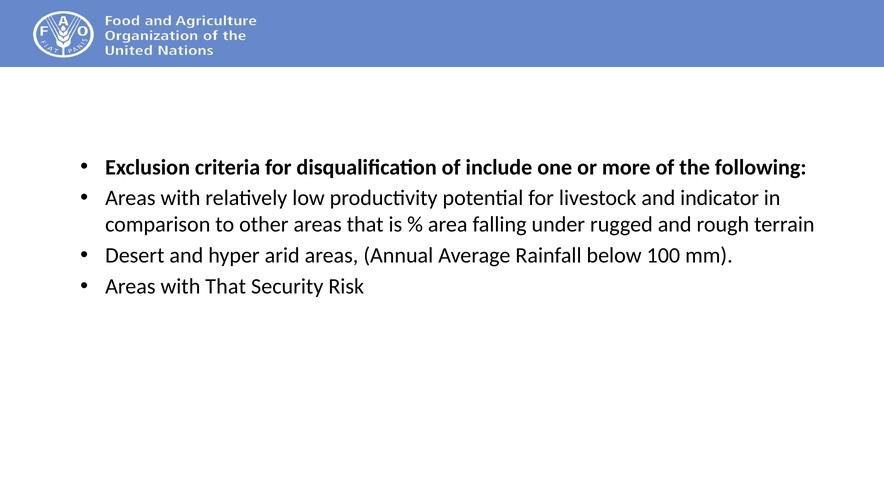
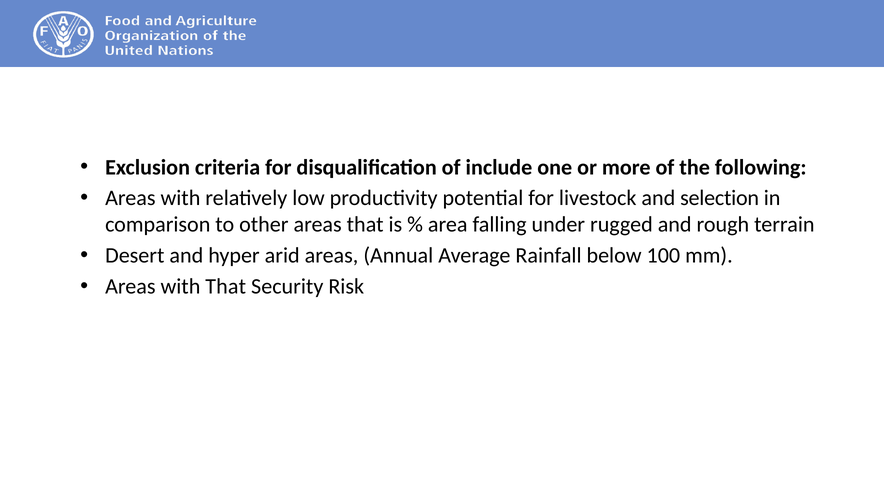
indicator: indicator -> selection (720, 198)
